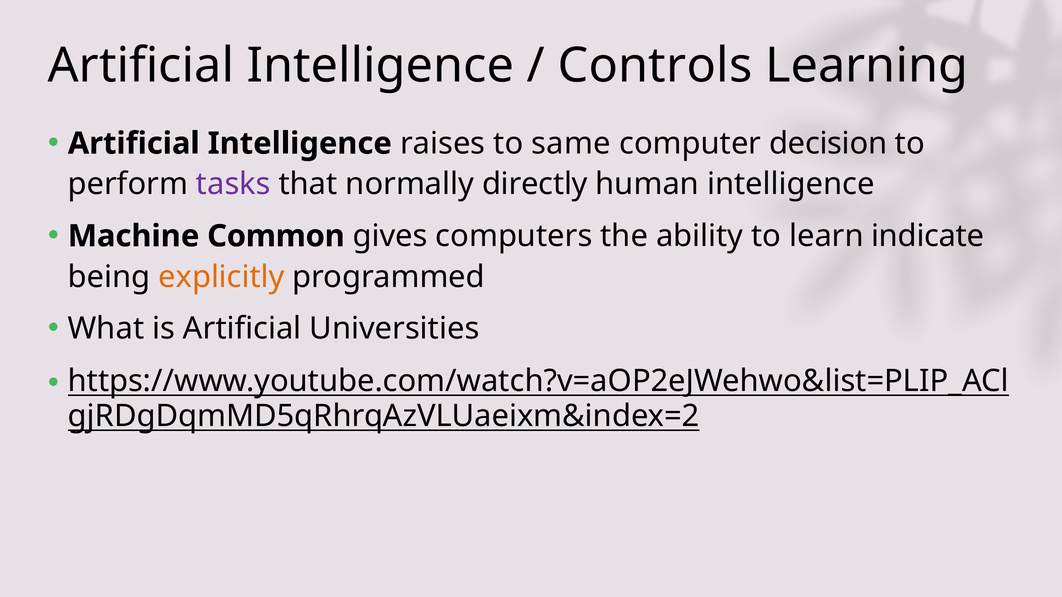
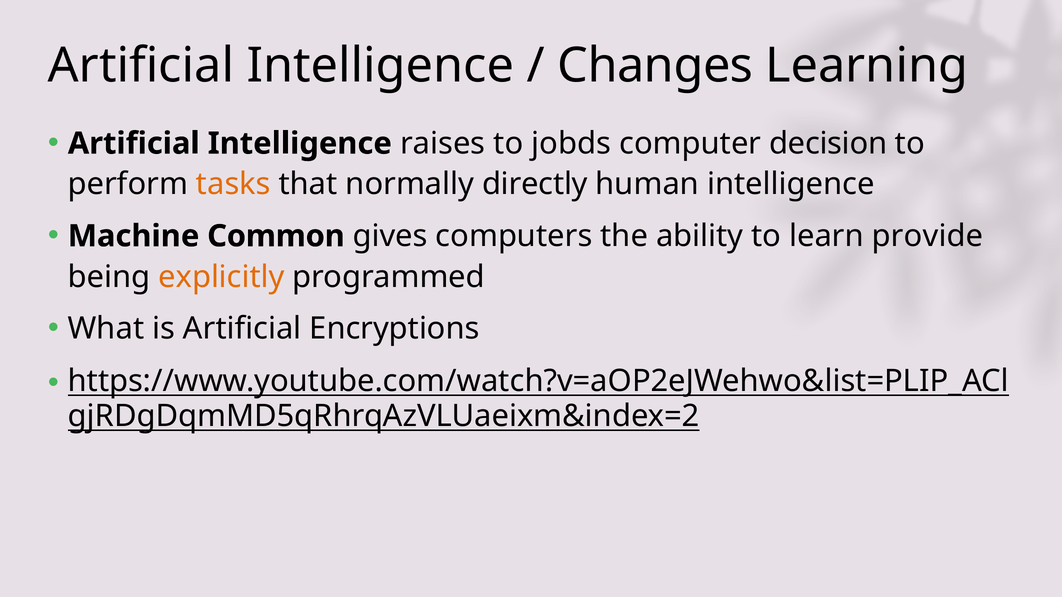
Controls: Controls -> Changes (655, 66)
same: same -> jobds (571, 144)
tasks colour: purple -> orange (233, 184)
indicate: indicate -> provide (928, 236)
Universities: Universities -> Encryptions (394, 329)
